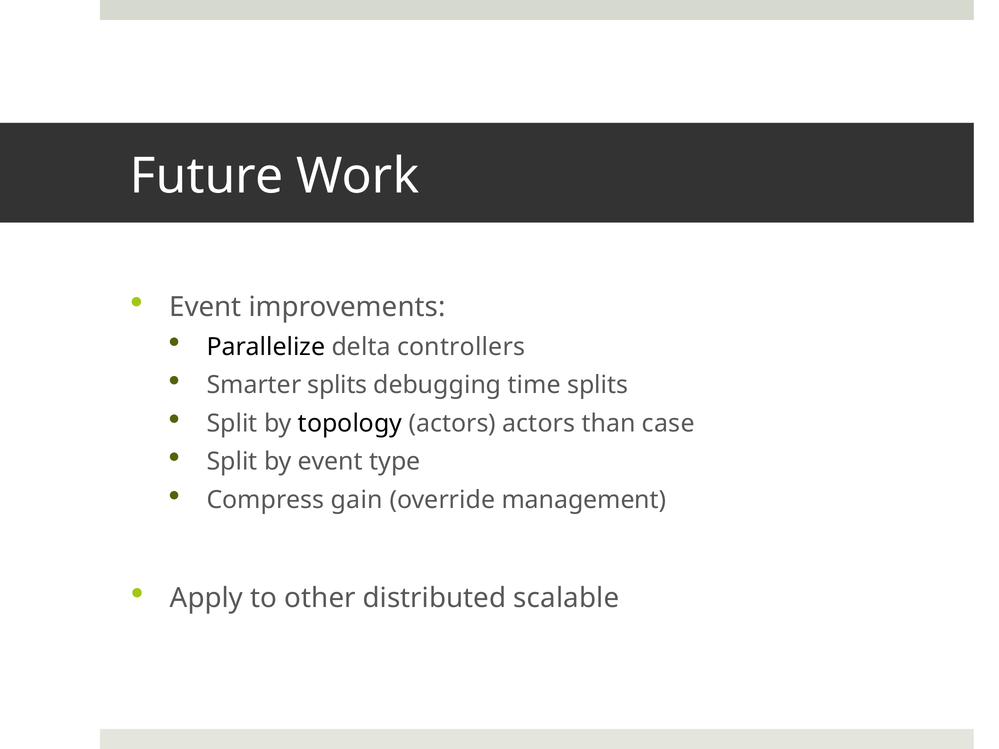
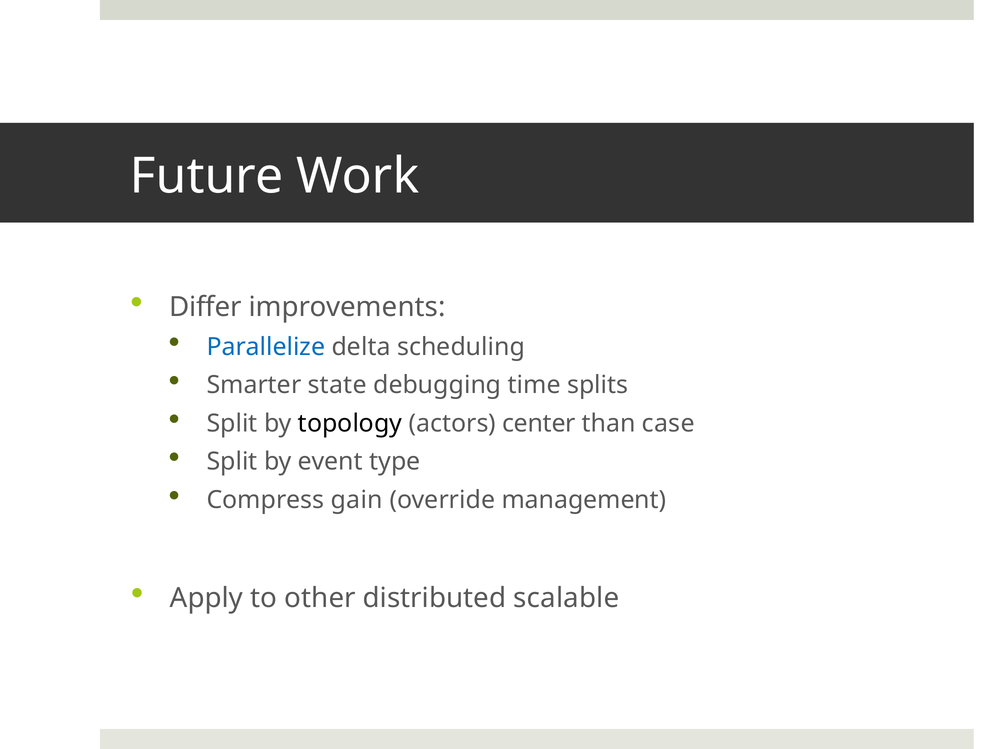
Event: Event -> Differ (205, 307)
Parallelize colour: black -> blue (266, 347)
controllers: controllers -> scheduling (461, 347)
Smarter splits: splits -> state (337, 385)
actors actors: actors -> center (539, 424)
